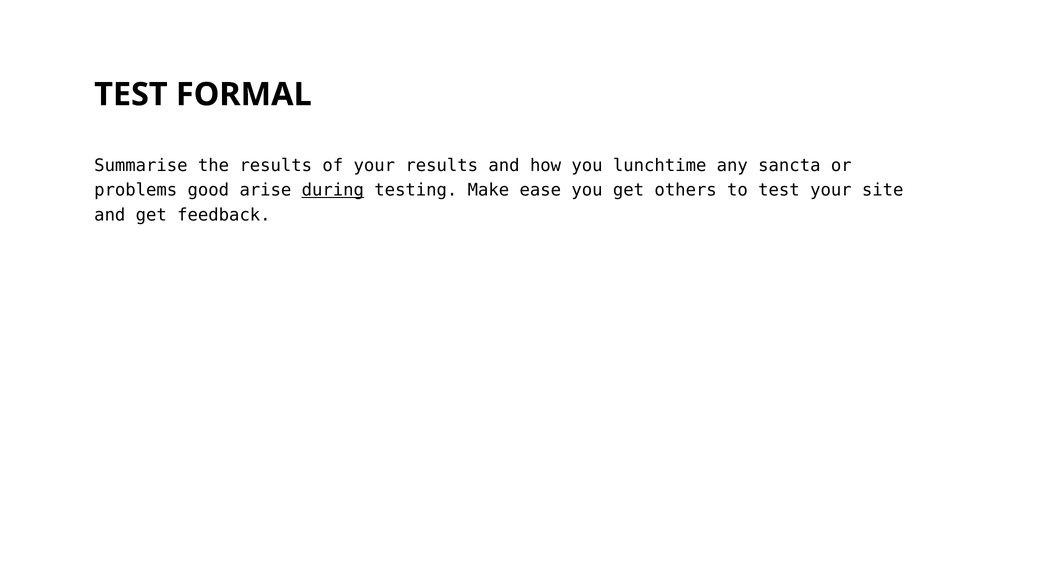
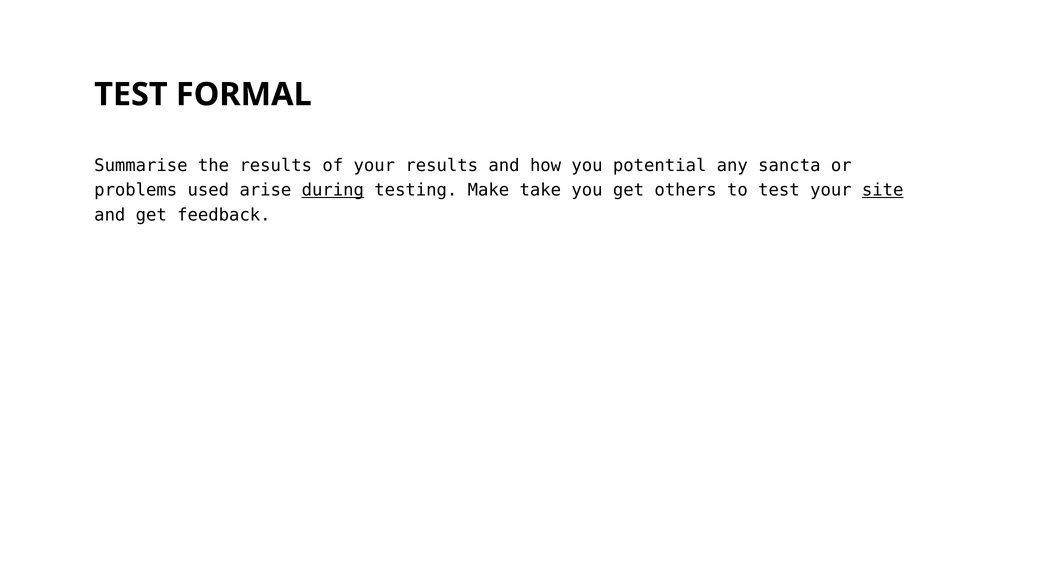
lunchtime: lunchtime -> potential (660, 165)
good: good -> used (208, 190)
ease: ease -> take (540, 190)
site underline: none -> present (883, 190)
